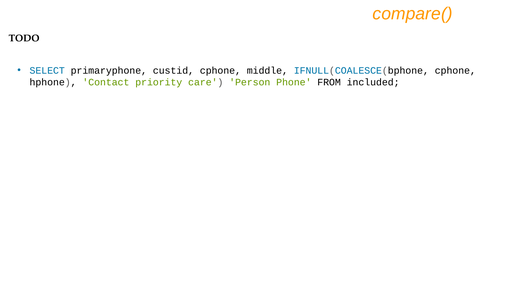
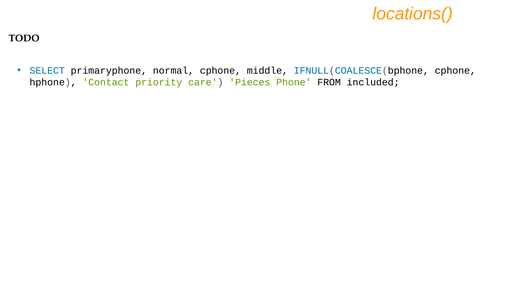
compare(: compare( -> locations( (413, 14)
custid: custid -> normal (173, 71)
Person: Person -> Pieces (250, 82)
